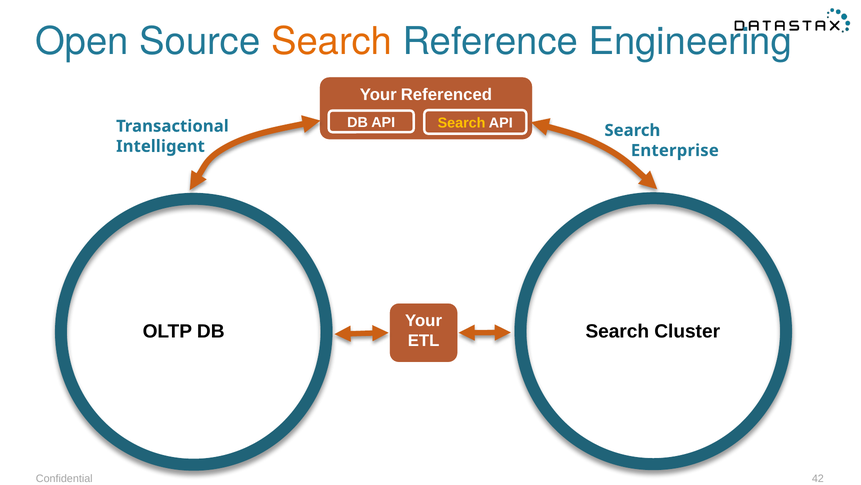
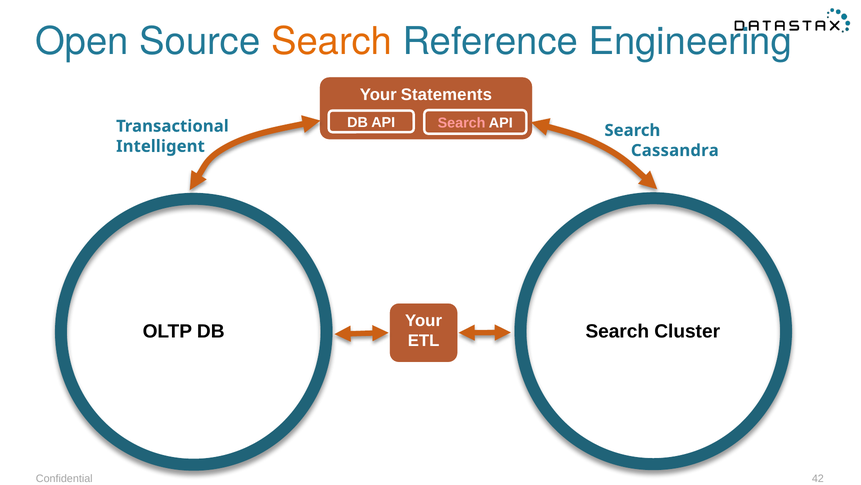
Referenced: Referenced -> Statements (446, 94)
Search colour: yellow -> pink (462, 123)
Enterprise: Enterprise -> Cassandra (675, 150)
